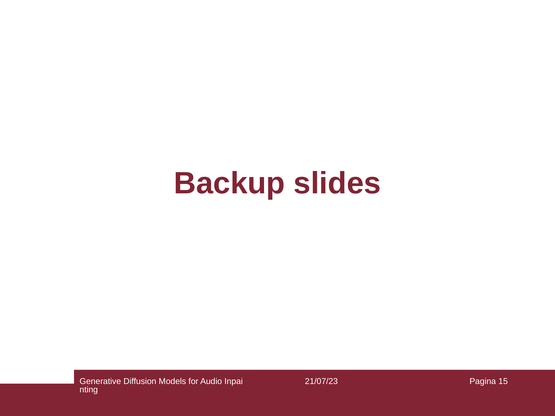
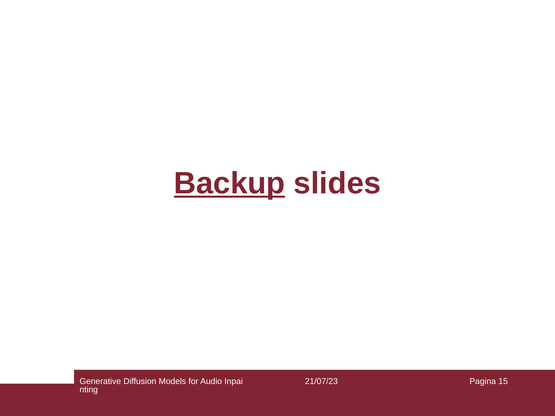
Backup underline: none -> present (230, 183)
